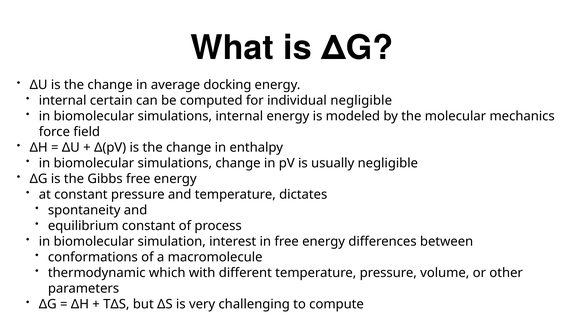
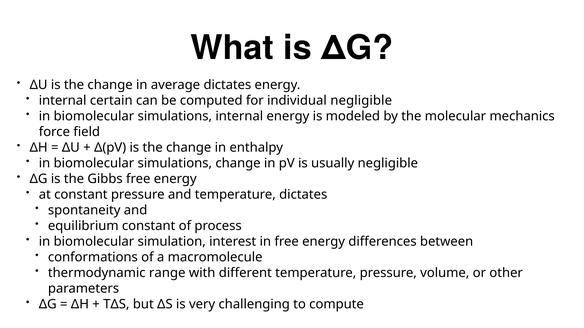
average docking: docking -> dictates (227, 85)
which: which -> range (167, 273)
